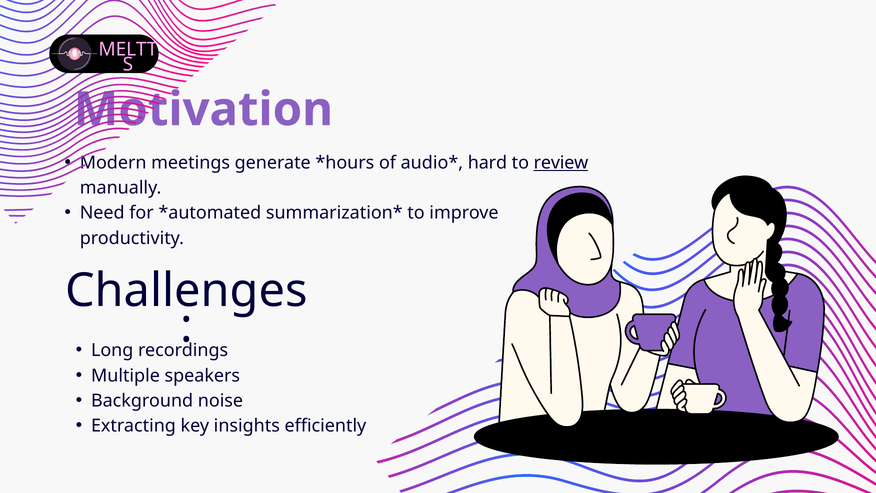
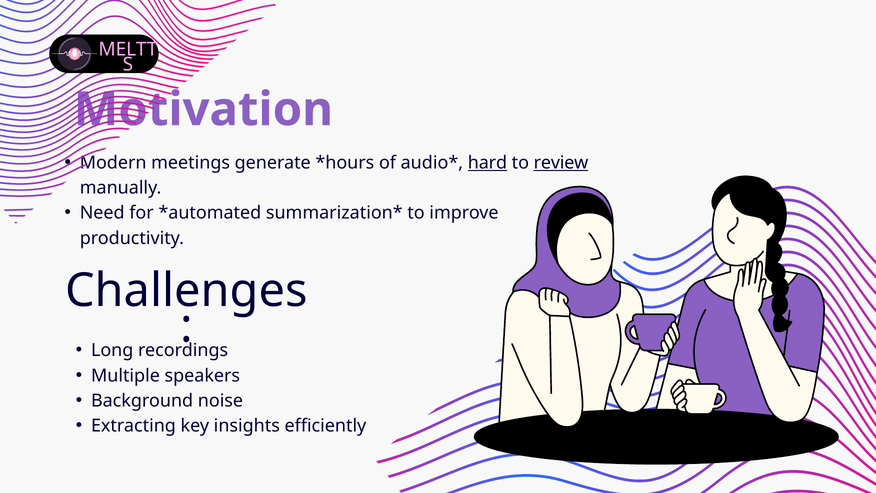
hard underline: none -> present (487, 163)
